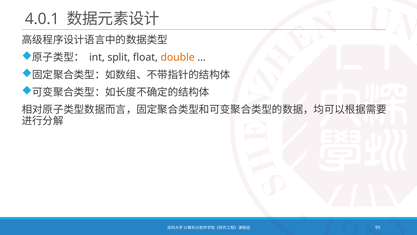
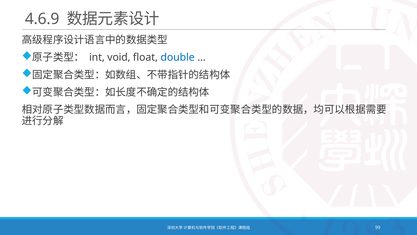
4.0.1: 4.0.1 -> 4.6.9 (42, 19)
split: split -> void (119, 57)
double colour: orange -> blue (178, 57)
